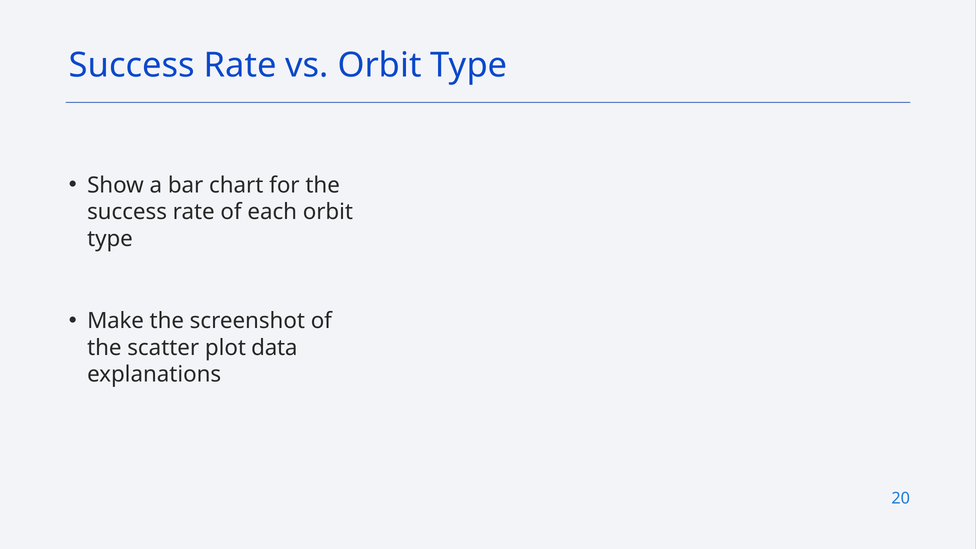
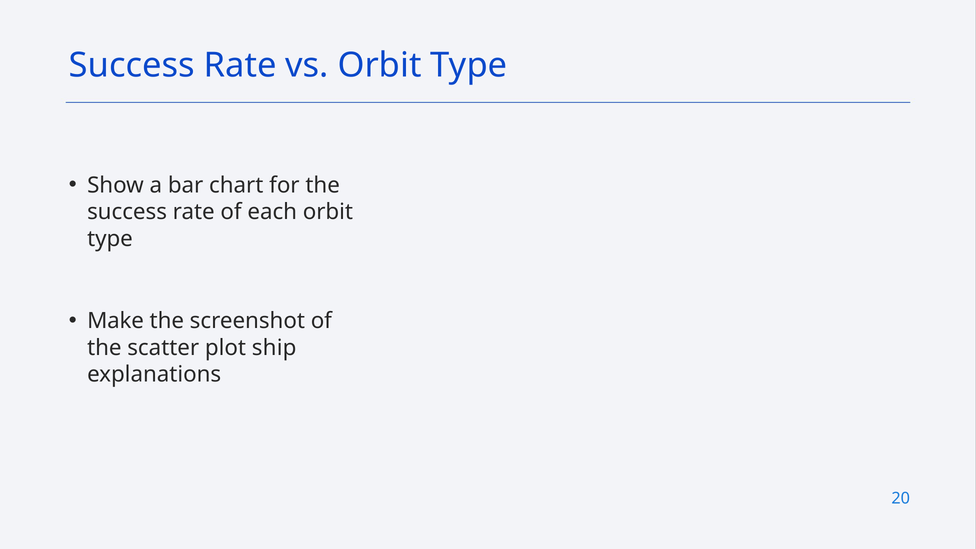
data: data -> ship (274, 348)
